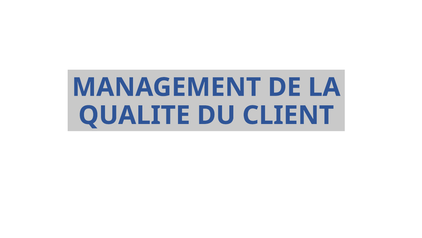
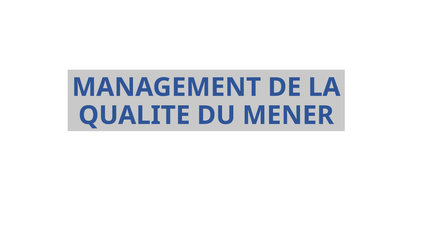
CLIENT: CLIENT -> MENER (288, 115)
